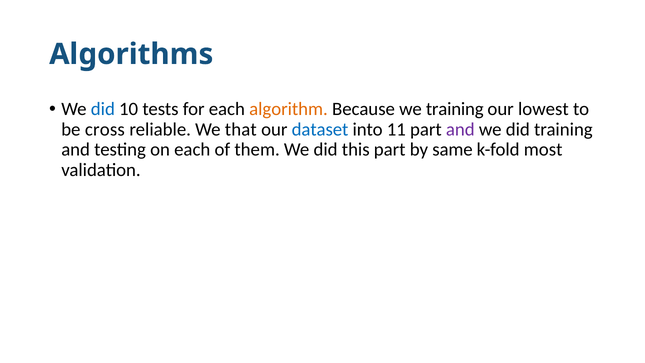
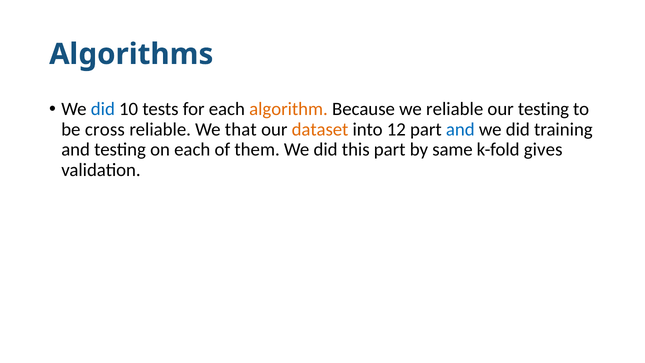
we training: training -> reliable (455, 109)
our lowest: lowest -> testing (544, 109)
dataset colour: blue -> orange (320, 129)
11: 11 -> 12 (396, 129)
and colour: purple -> blue (460, 129)
most: most -> gives (543, 150)
